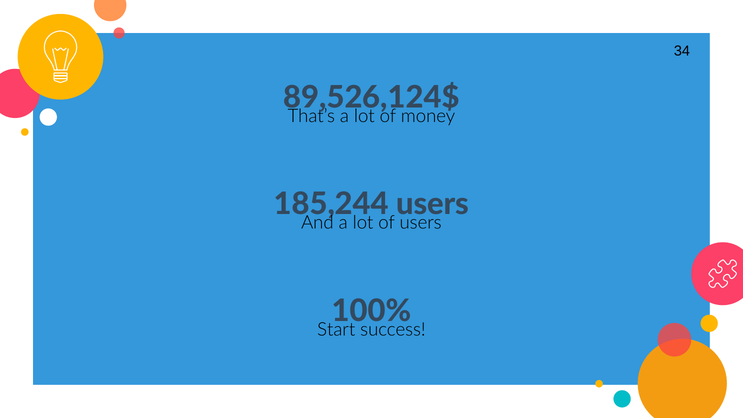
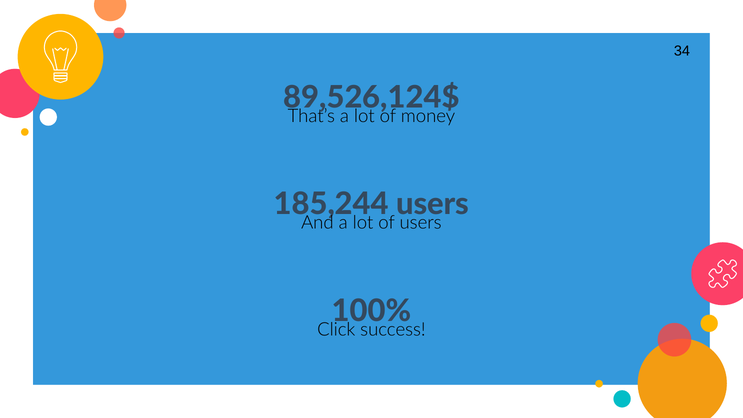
Start: Start -> Click (336, 330)
